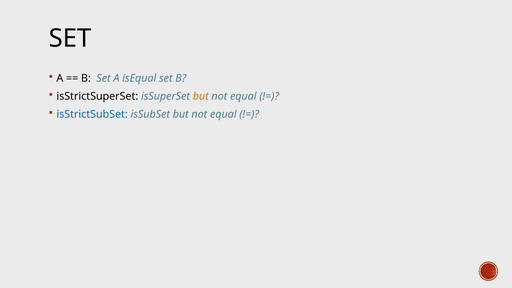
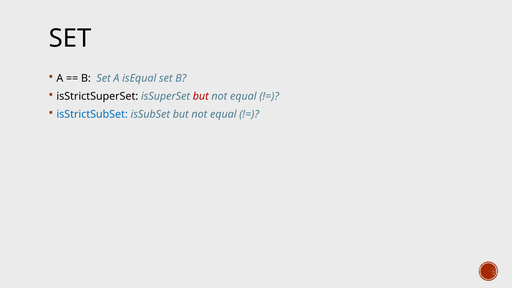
but colour: orange -> red (201, 96)
